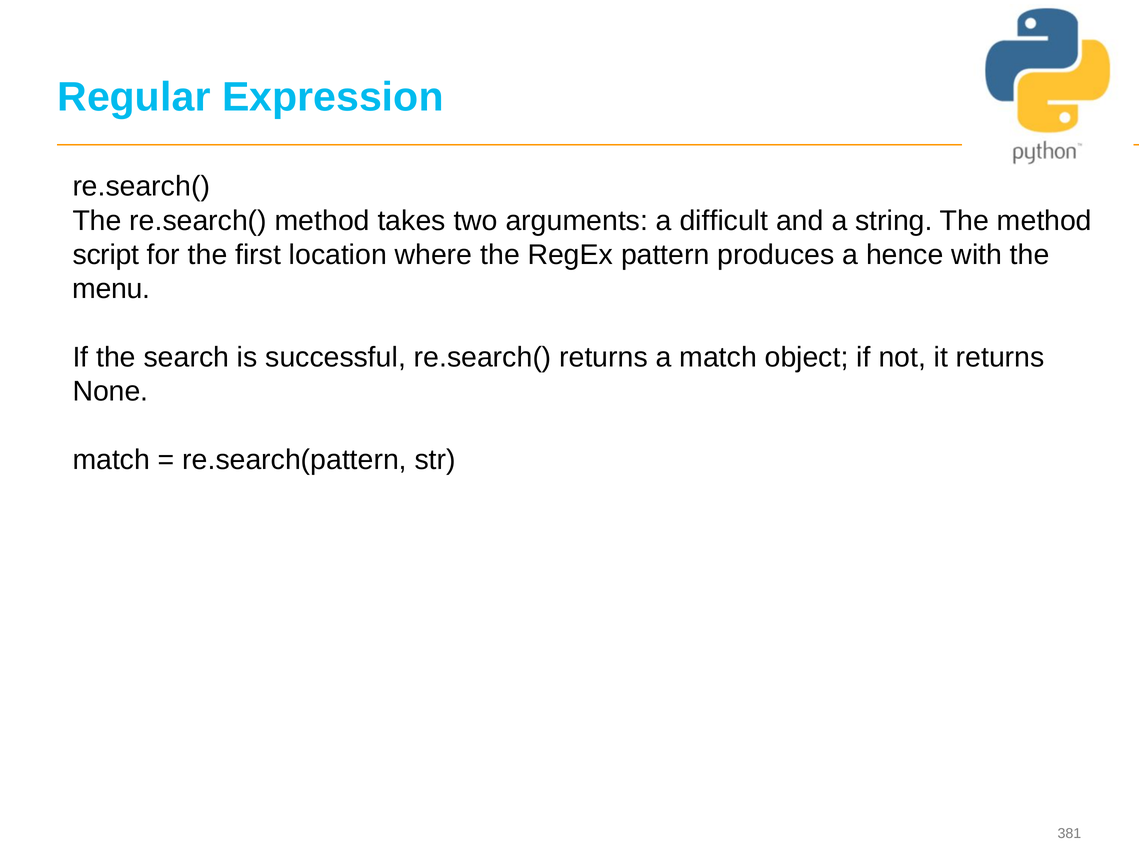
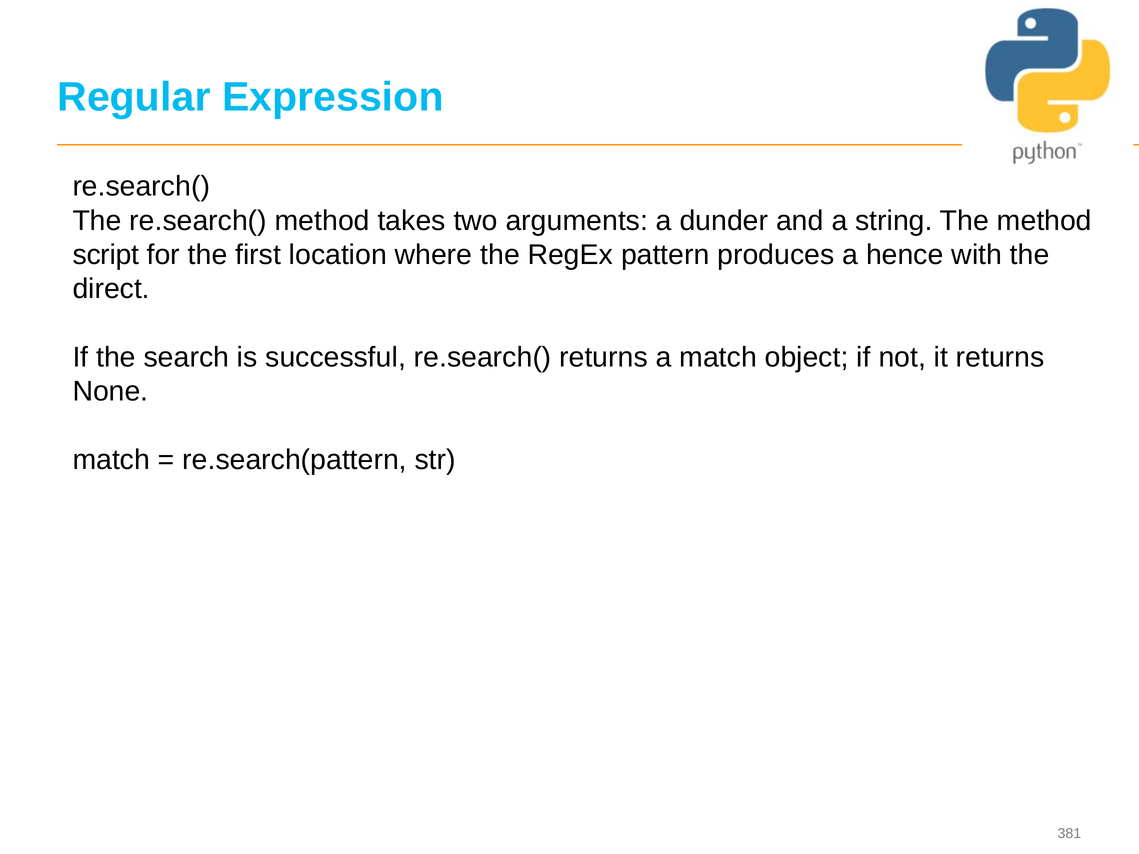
difficult: difficult -> dunder (724, 221)
menu: menu -> direct (111, 289)
